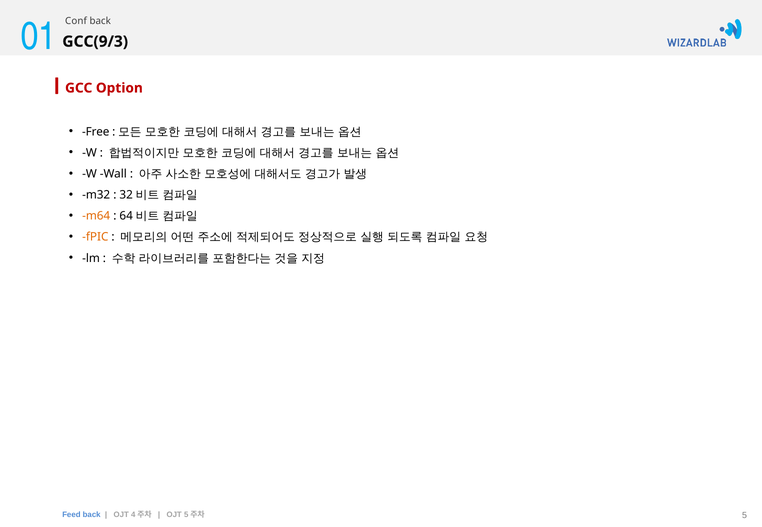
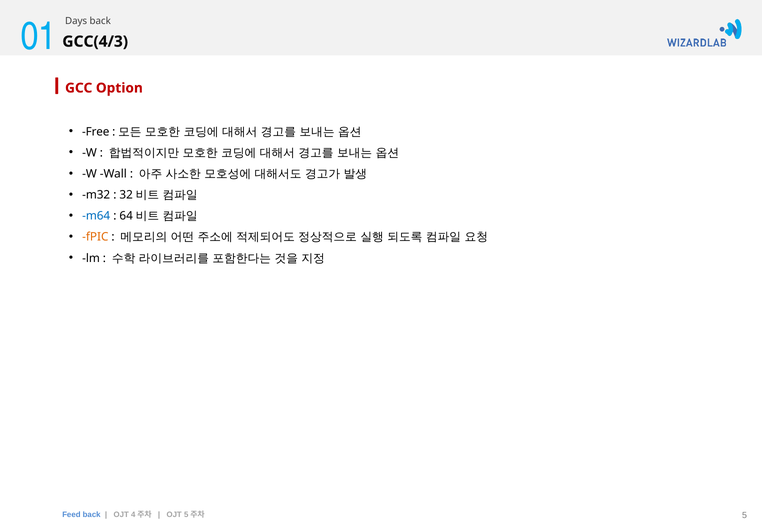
Conf: Conf -> Days (76, 21)
GCC(9/3: GCC(9/3 -> GCC(4/3 (95, 42)
m64 colour: orange -> blue (96, 216)
